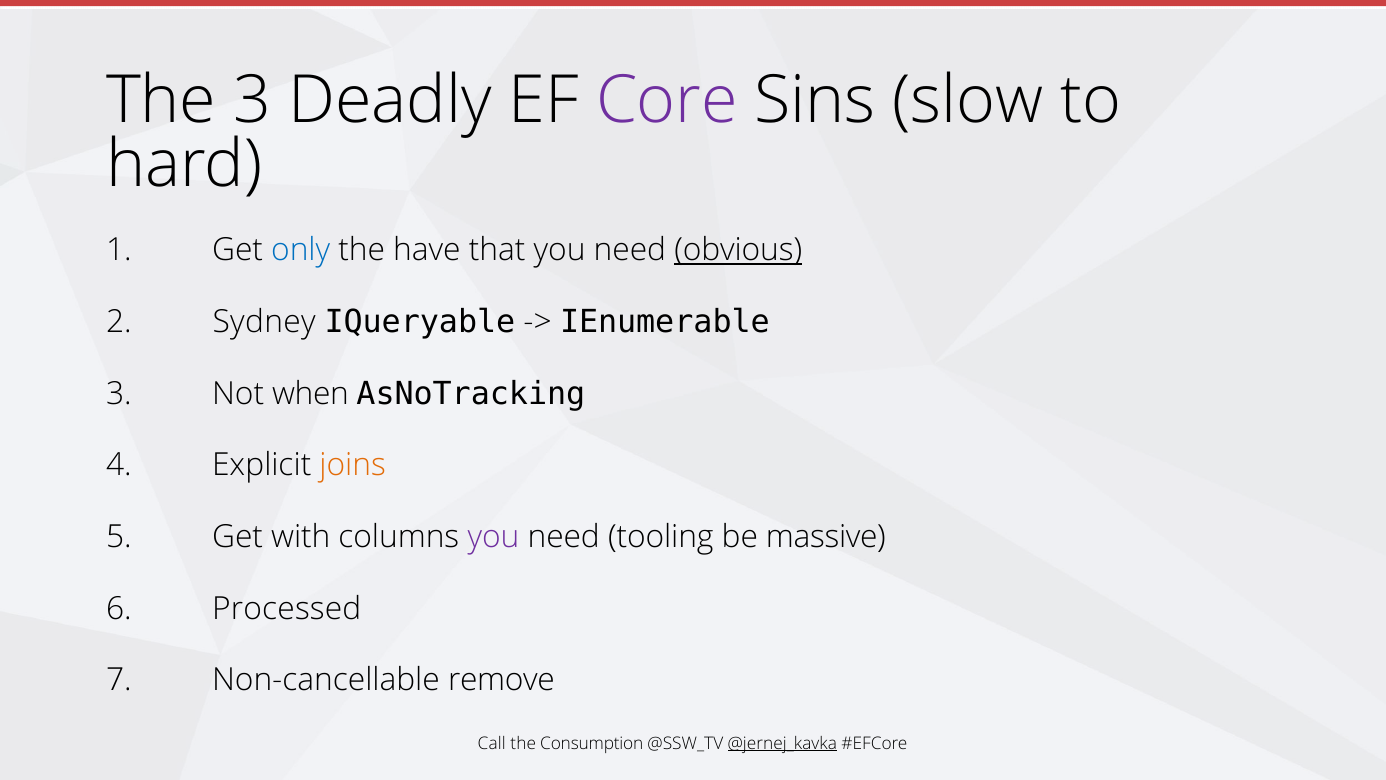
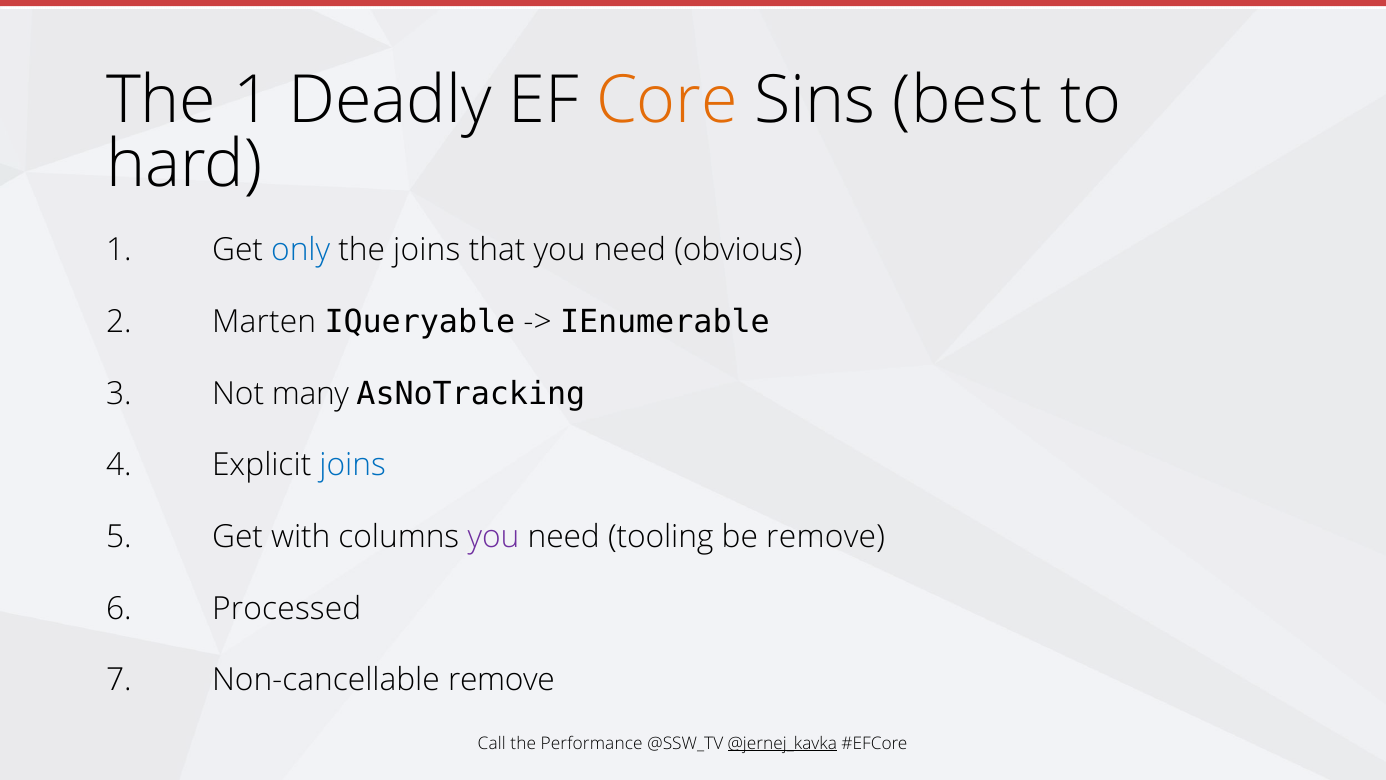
The 3: 3 -> 1 (252, 101)
Core colour: purple -> orange (667, 101)
slow: slow -> best (968, 101)
the have: have -> joins (427, 250)
obvious underline: present -> none (738, 250)
Sydney: Sydney -> Marten (264, 322)
when: when -> many (310, 393)
joins colour: orange -> blue (353, 465)
be massive: massive -> remove (826, 537)
Consumption: Consumption -> Performance (592, 743)
